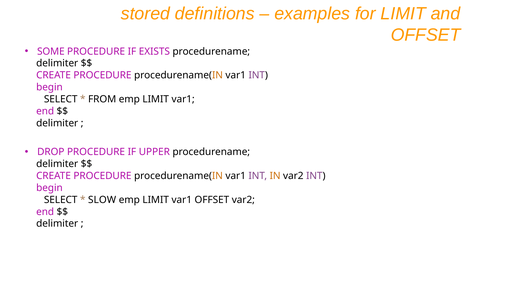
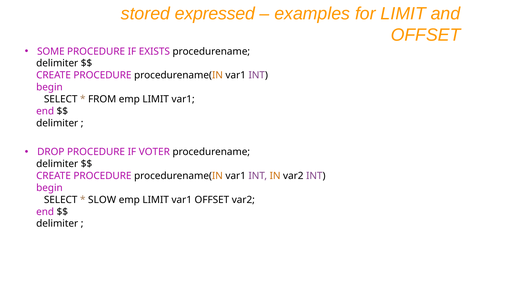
definitions: definitions -> expressed (215, 14)
UPPER: UPPER -> VOTER (154, 152)
